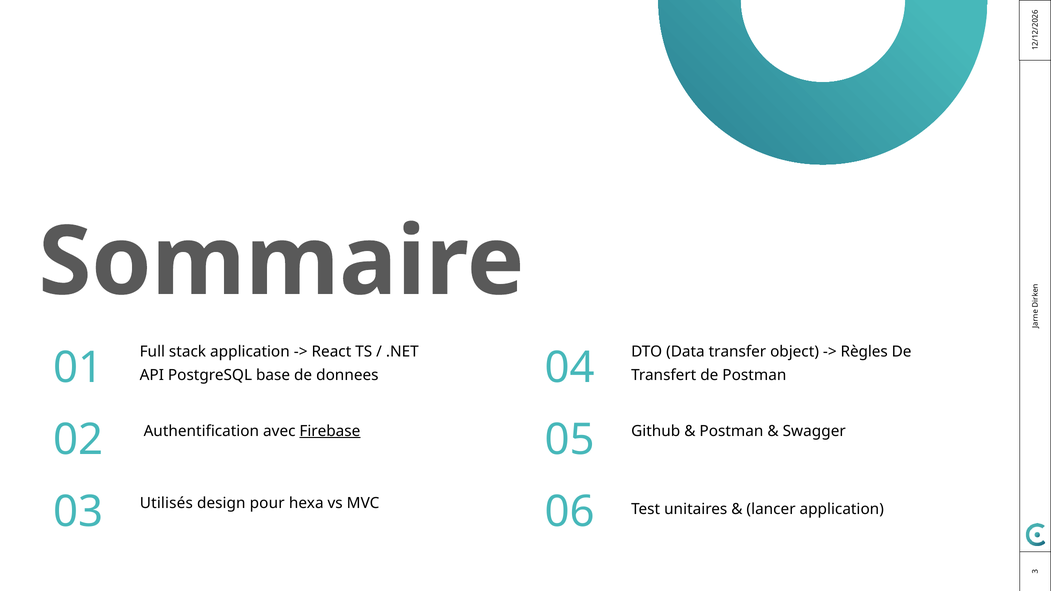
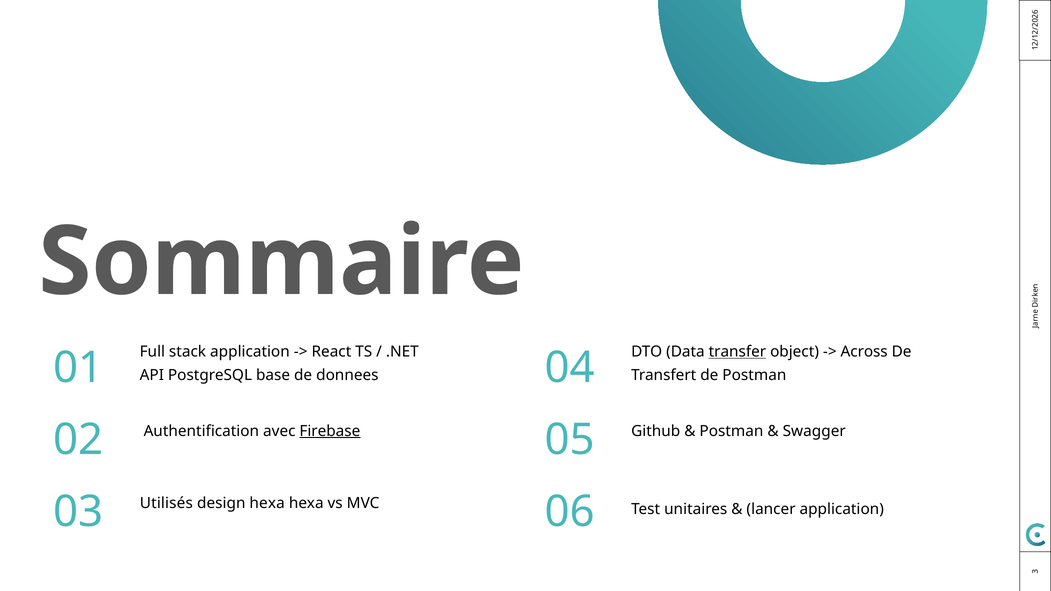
transfer underline: none -> present (737, 352)
Règles: Règles -> Across (864, 352)
design pour: pour -> hexa (267, 503)
